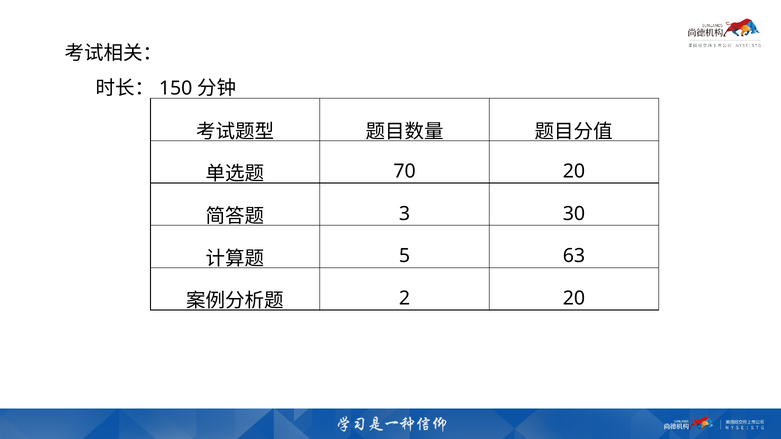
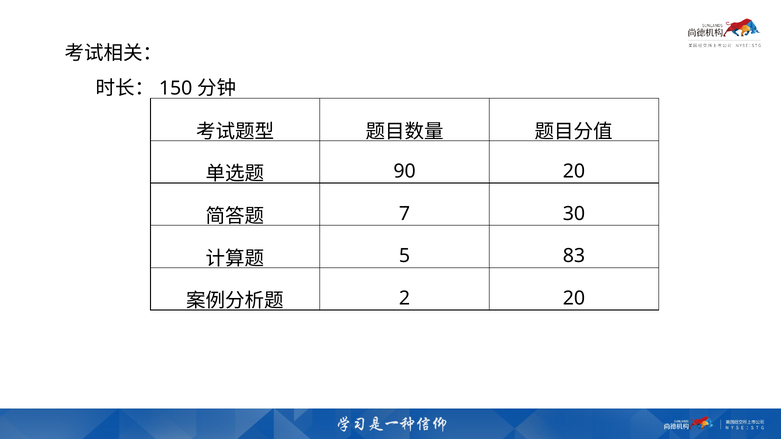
70: 70 -> 90 (405, 171)
3: 3 -> 7 (405, 214)
63: 63 -> 83 (574, 256)
